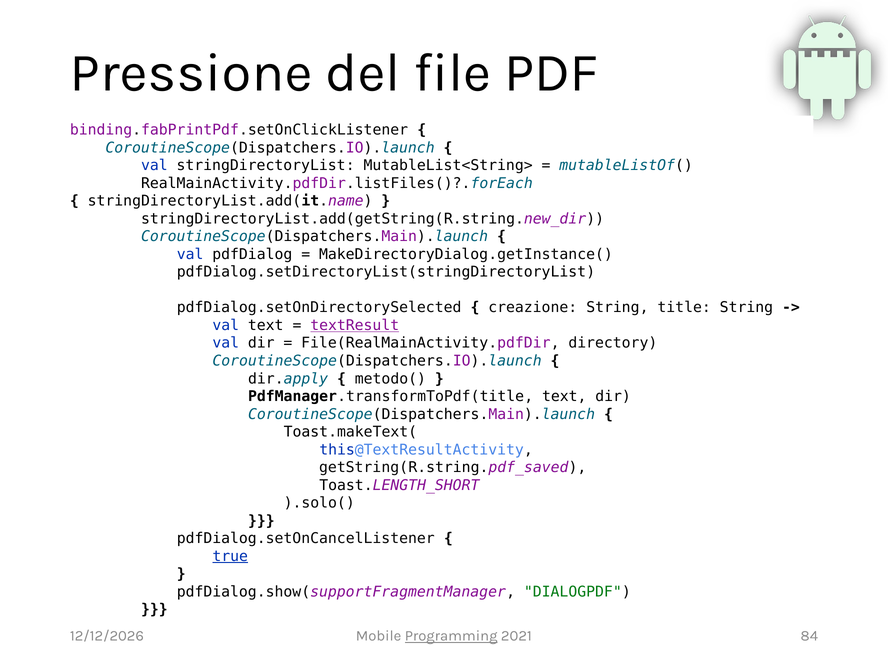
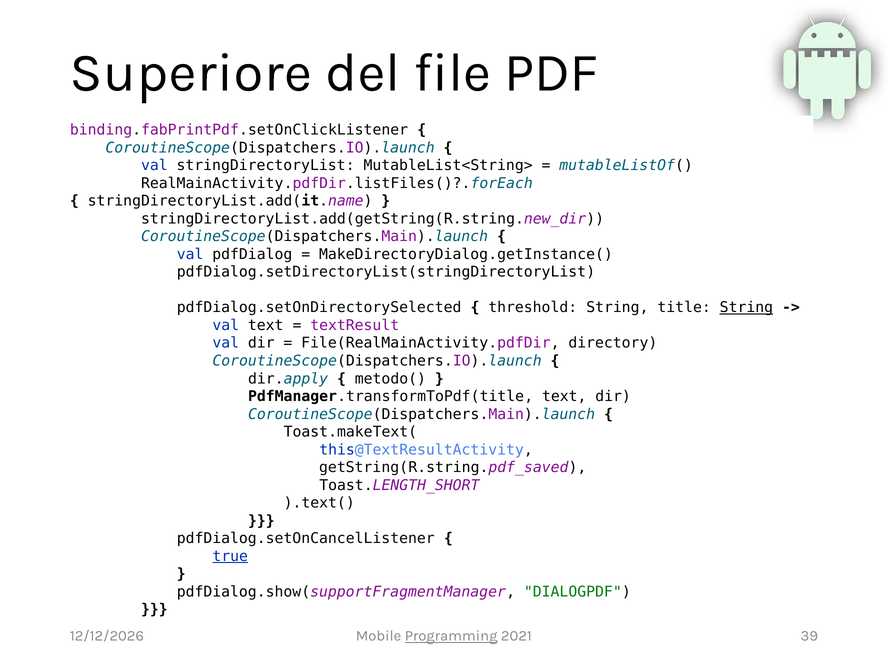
Pressione: Pressione -> Superiore (191, 73)
creazione: creazione -> threshold (533, 308)
String underline: none -> present (746, 308)
textResult underline: present -> none (355, 325)
).solo(: ).solo( -> ).text( (319, 503)
84: 84 -> 39 (809, 636)
